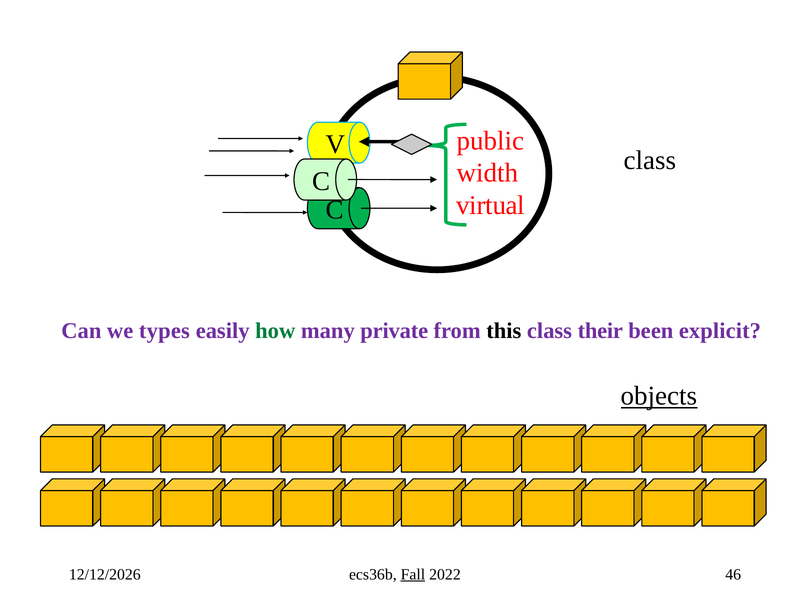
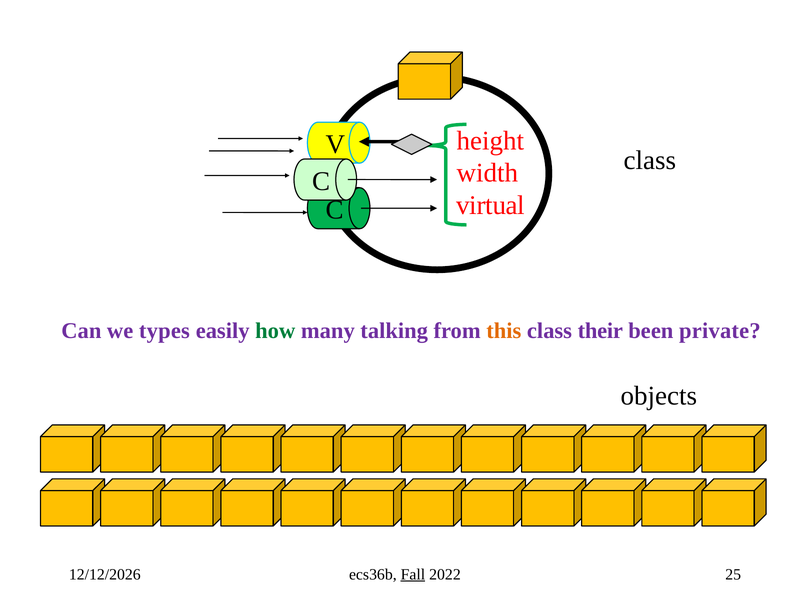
public: public -> height (490, 141)
private: private -> talking (394, 331)
this colour: black -> orange (504, 331)
explicit: explicit -> private (720, 331)
objects underline: present -> none (659, 396)
46: 46 -> 25 (733, 575)
